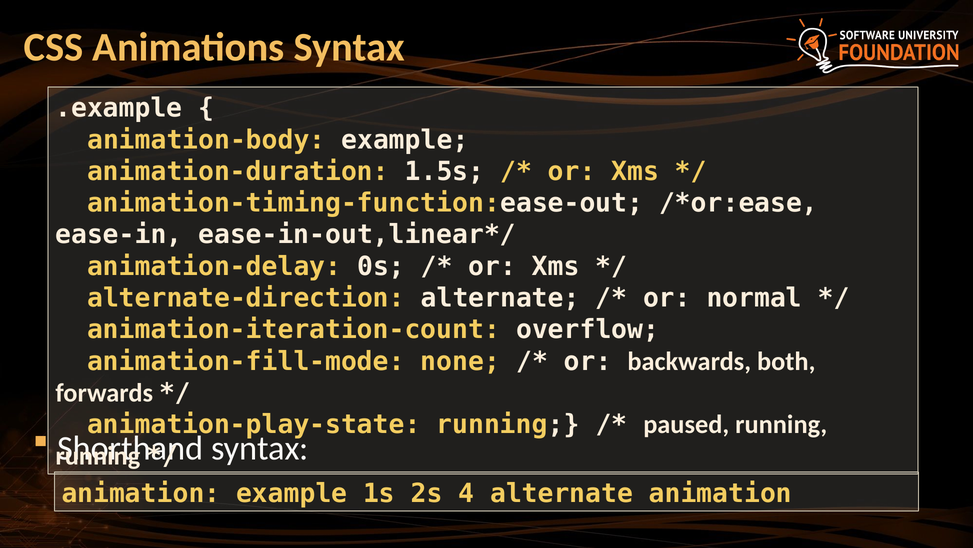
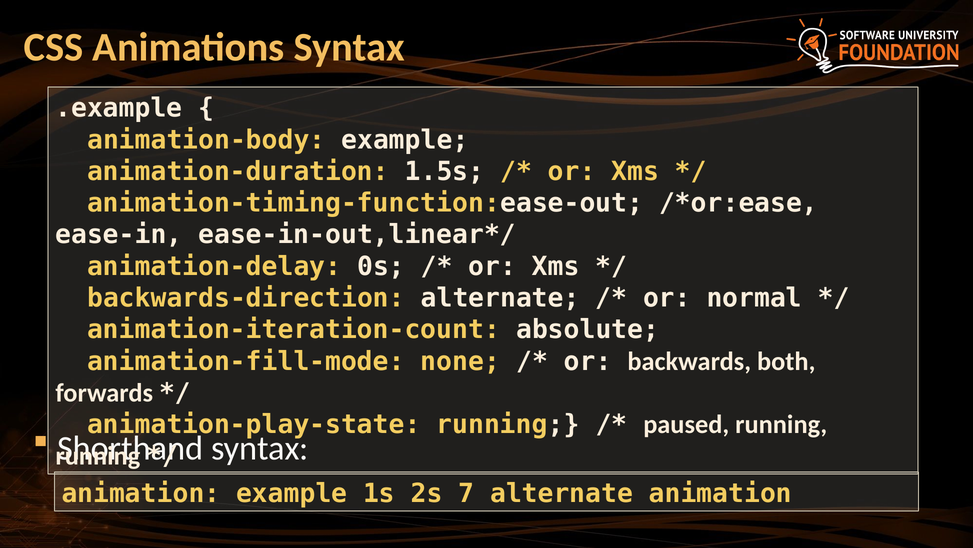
alternate-direction: alternate-direction -> backwards-direction (246, 298)
overflow: overflow -> absolute (588, 329)
4: 4 -> 7 (466, 493)
